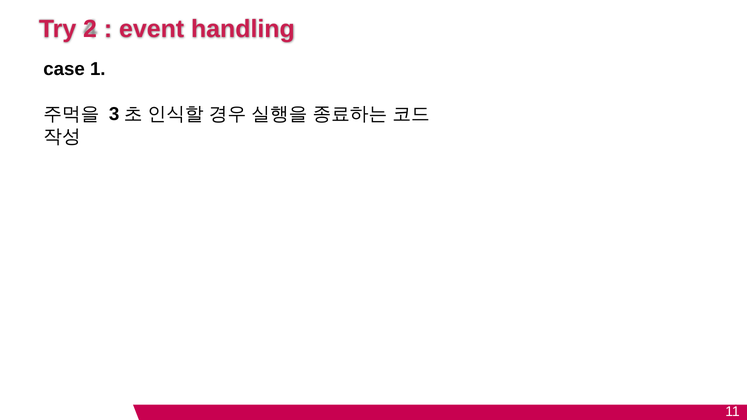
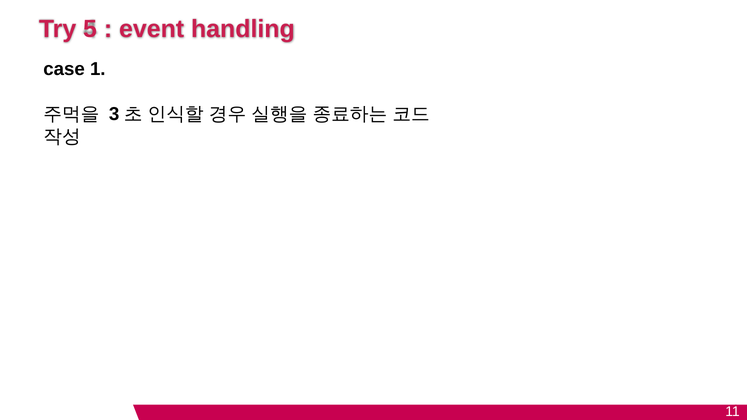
2: 2 -> 5 (90, 29)
